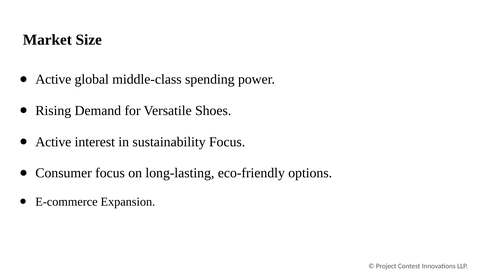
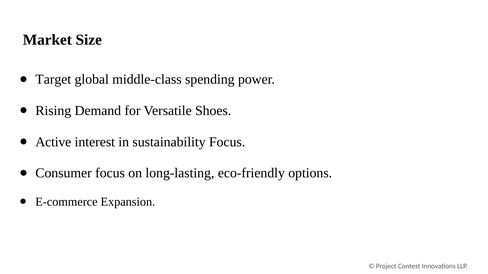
Active: Active -> Target (53, 79)
